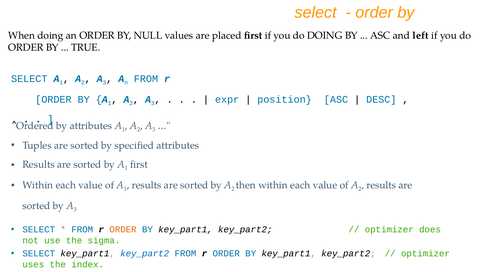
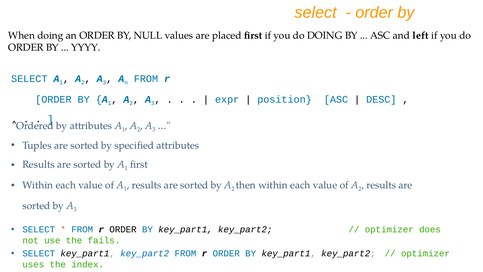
TRUE: TRUE -> YYYY (86, 48)
ORDER colour: orange -> black (123, 229)
sigma: sigma -> fails (104, 240)
